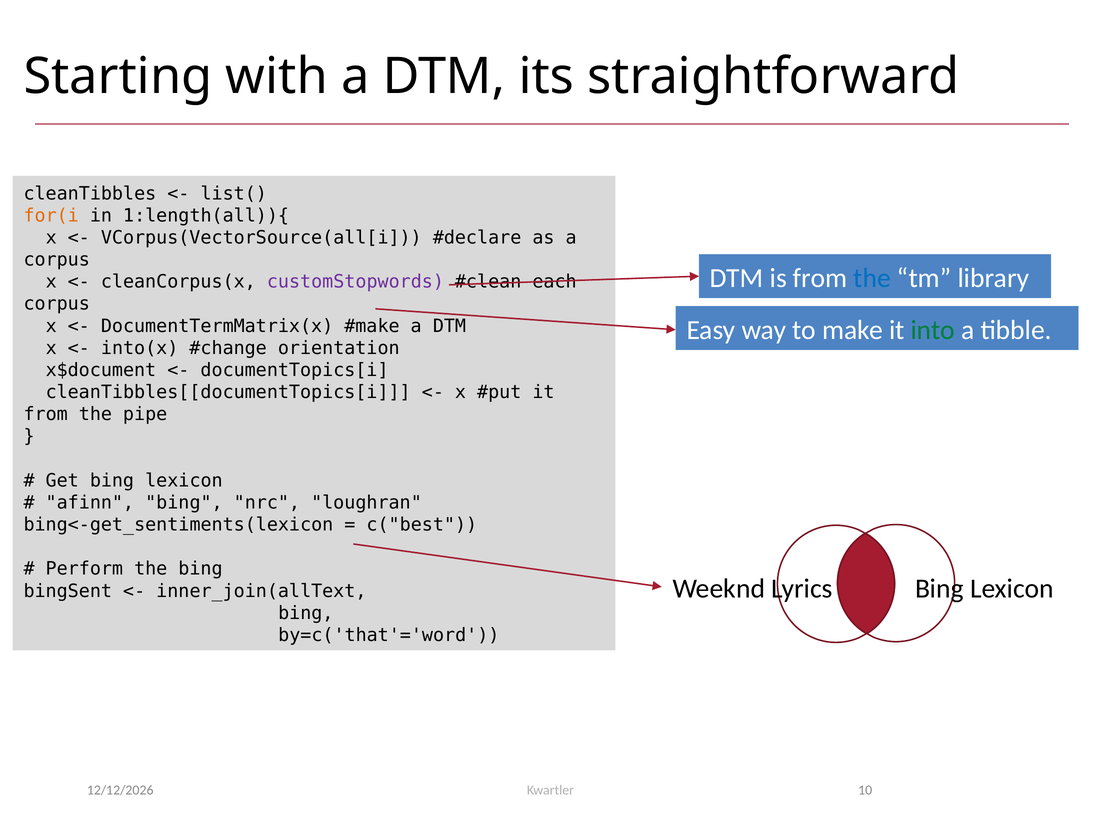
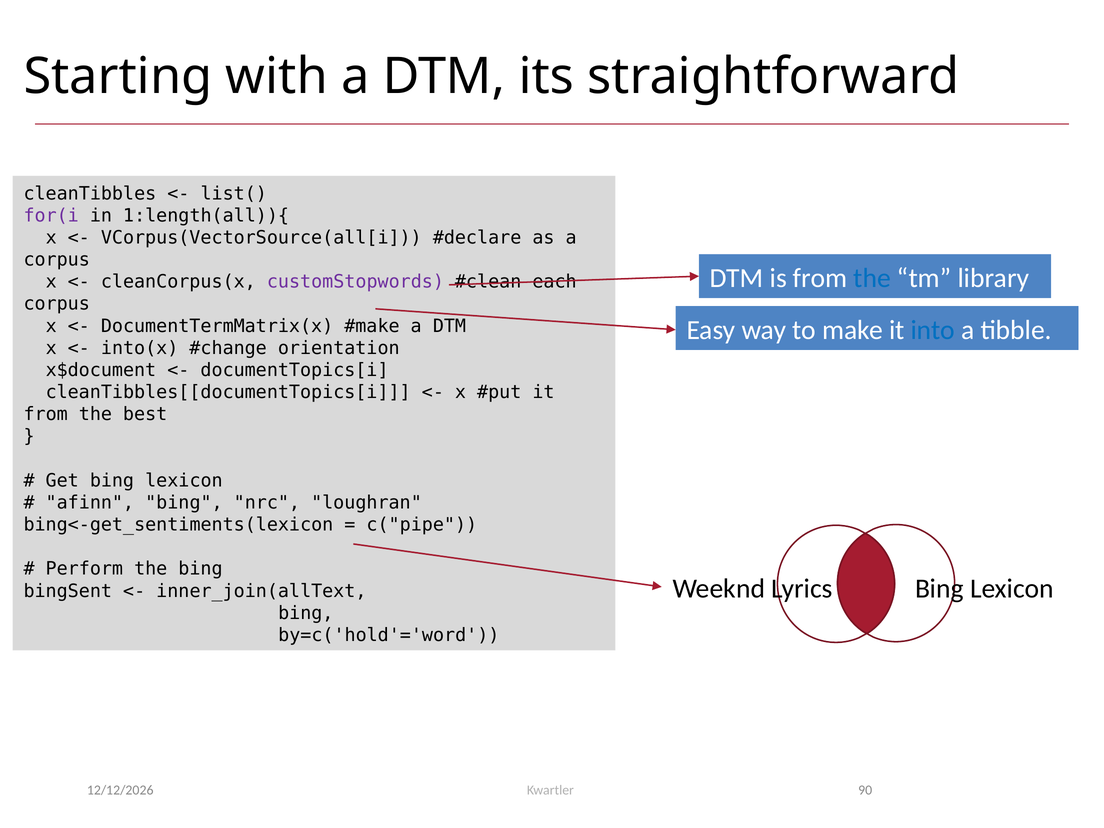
for(i colour: orange -> purple (51, 216)
into colour: green -> blue (933, 330)
pipe: pipe -> best (145, 414)
c("best: c("best -> c("pipe (422, 525)
by=c('that'='word: by=c('that'='word -> by=c('hold'='word (389, 635)
10: 10 -> 90 (865, 790)
